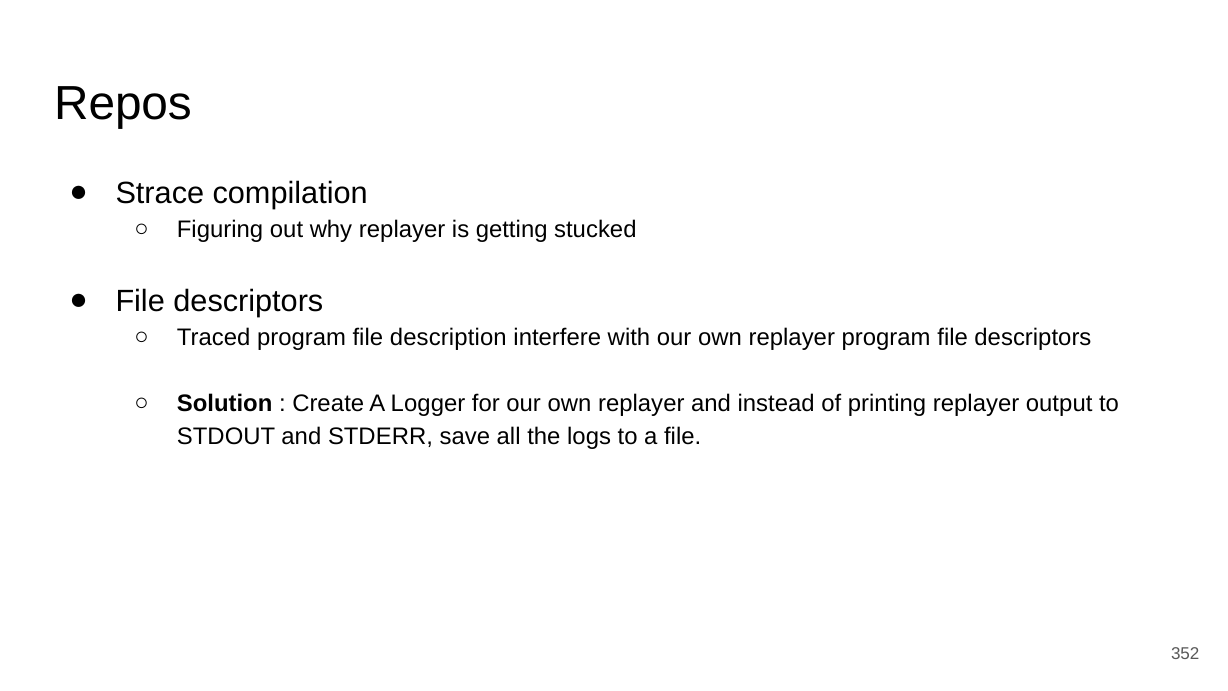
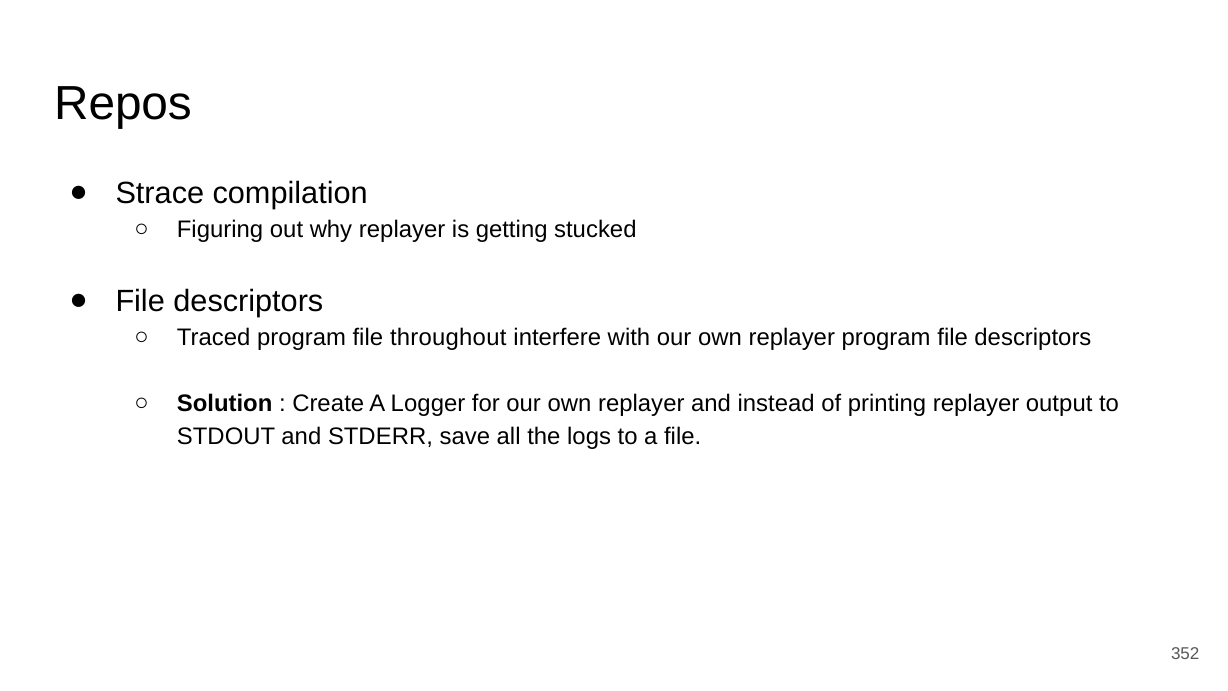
description: description -> throughout (448, 338)
